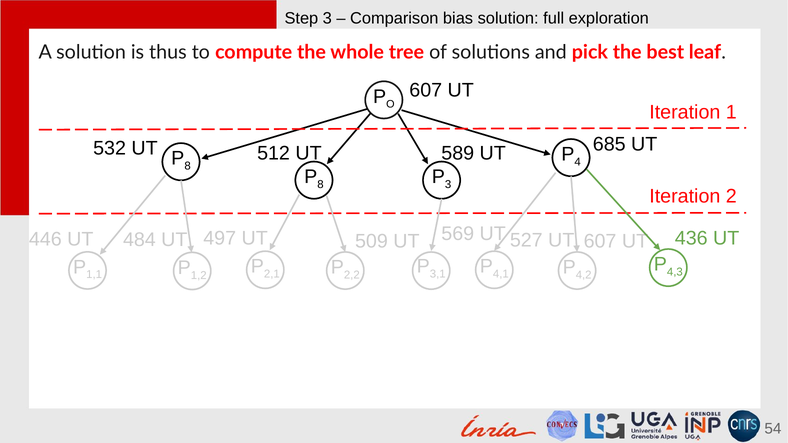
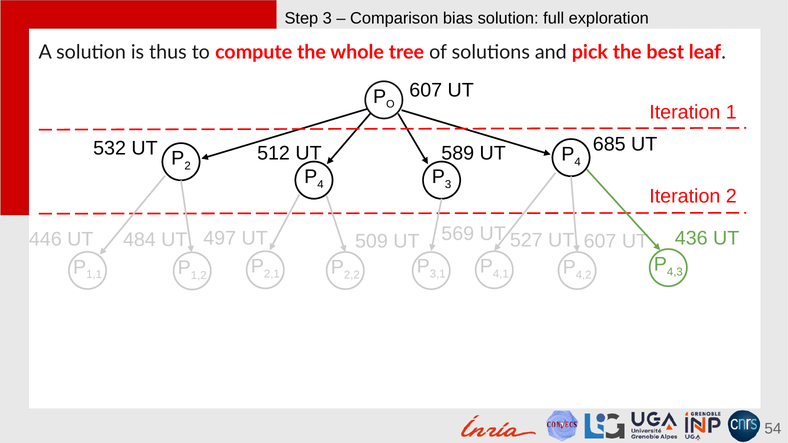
8: 8 -> 2 (188, 166)
8: 8 -> 4 (321, 185)
